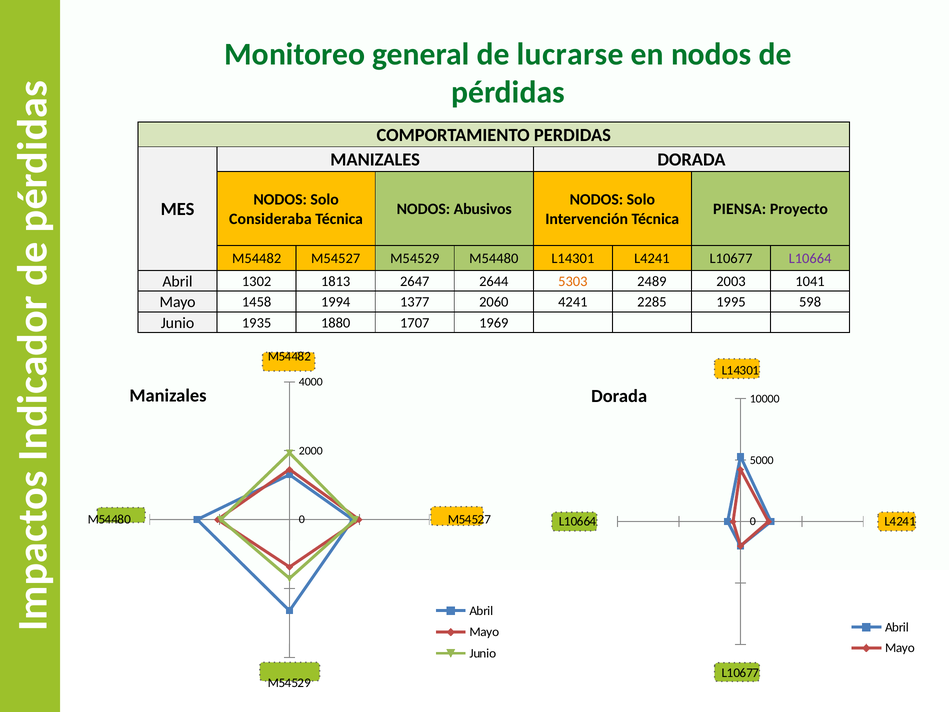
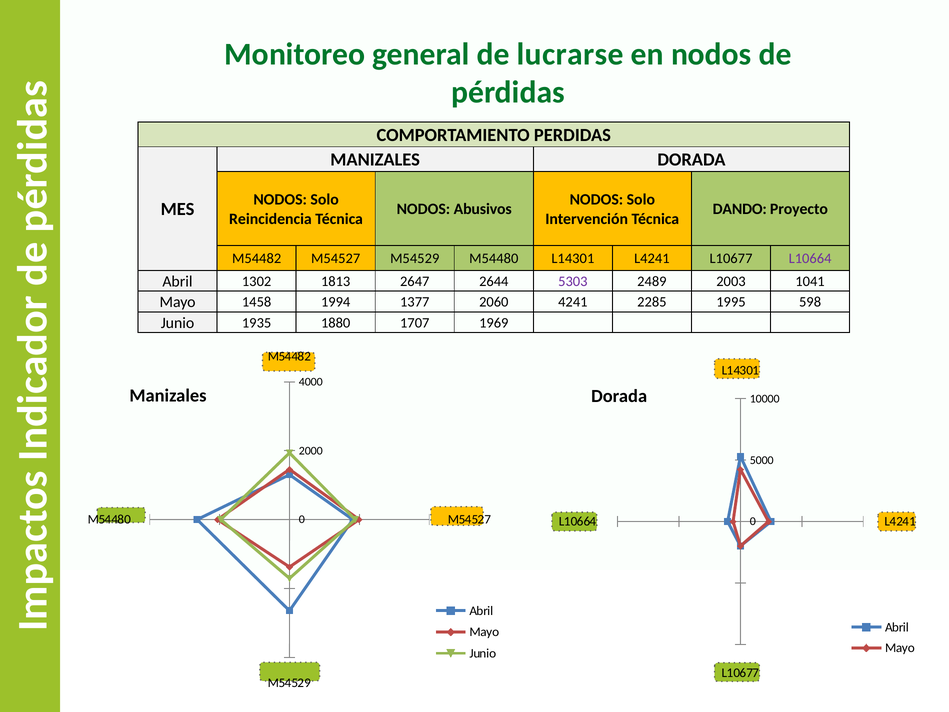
PIENSA: PIENSA -> DANDO (740, 209)
Consideraba: Consideraba -> Reincidencia (270, 219)
5303 colour: orange -> purple (573, 281)
